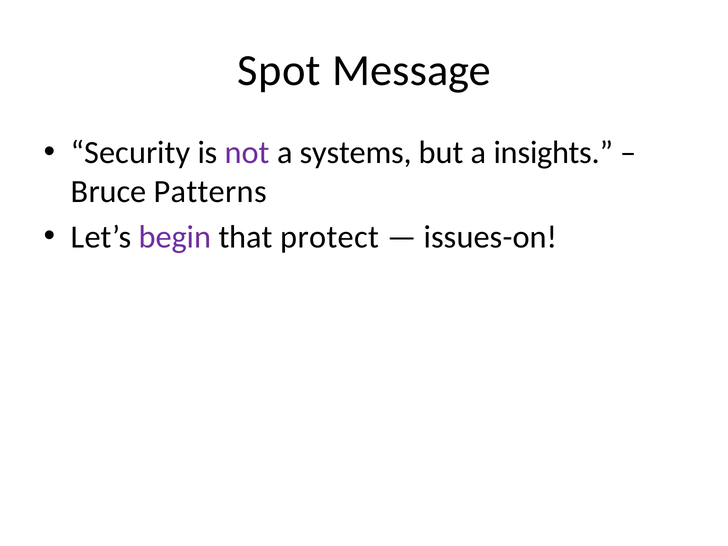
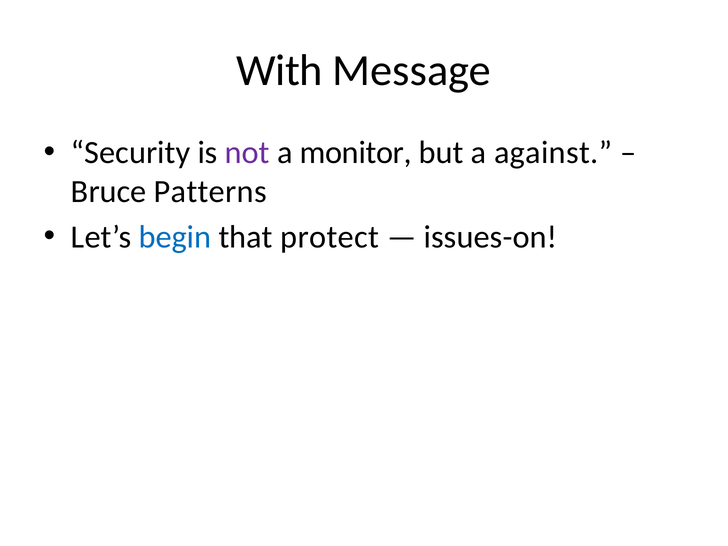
Spot: Spot -> With (280, 70)
systems: systems -> monitor (356, 153)
insights: insights -> against (553, 153)
begin colour: purple -> blue (175, 237)
